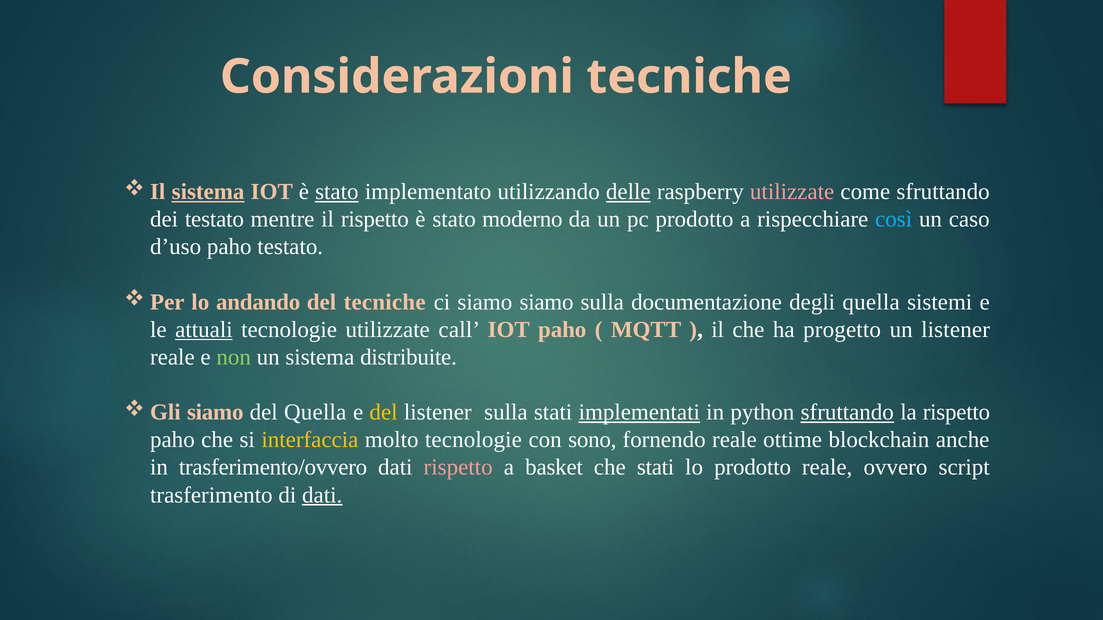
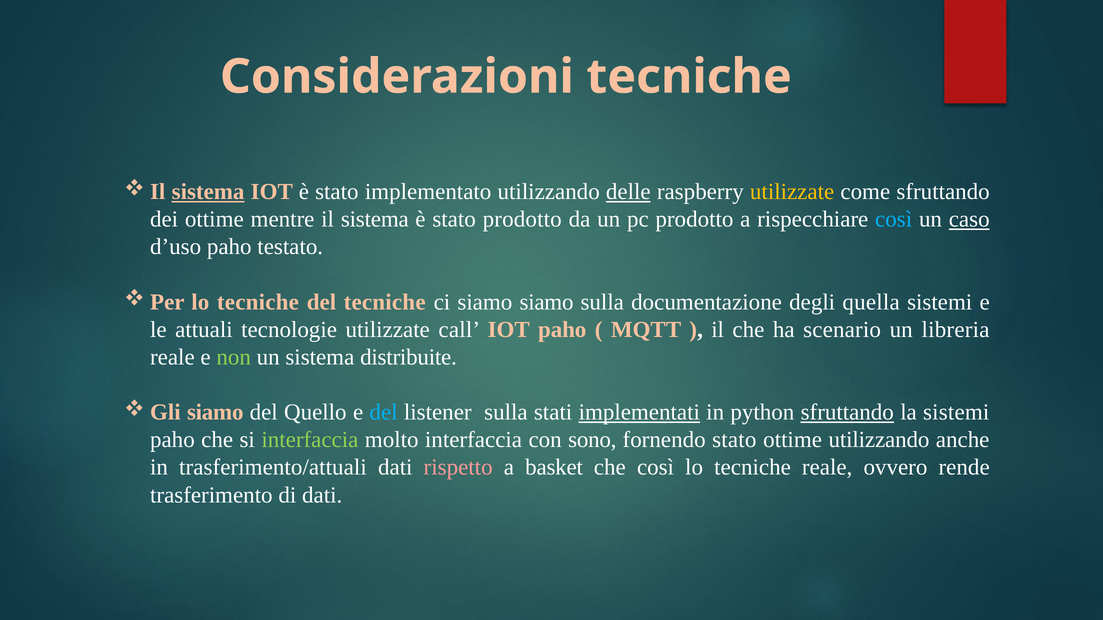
stato underline: present -> none (337, 192)
utilizzate colour: pink -> yellow (792, 192)
dei testato: testato -> ottime (214, 219)
il rispetto: rispetto -> sistema (375, 219)
stato moderno: moderno -> prodotto (522, 219)
caso underline: none -> present (969, 219)
andando: andando -> tecniche (258, 302)
attuali underline: present -> none (204, 330)
progetto: progetto -> scenario (842, 330)
un listener: listener -> libreria (956, 330)
del Quella: Quella -> Quello (315, 413)
del colour: yellow -> light blue (384, 413)
la rispetto: rispetto -> sistemi (956, 413)
interfaccia colour: yellow -> light green (310, 440)
molto tecnologie: tecnologie -> interfaccia (474, 440)
fornendo reale: reale -> stato (734, 440)
ottime blockchain: blockchain -> utilizzando (879, 440)
trasferimento/ovvero: trasferimento/ovvero -> trasferimento/attuali (273, 468)
che stati: stati -> così (655, 468)
prodotto: prodotto -> tecniche (753, 468)
script: script -> rende (964, 468)
dati underline: present -> none (322, 495)
